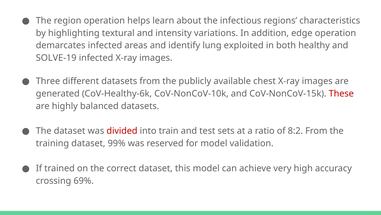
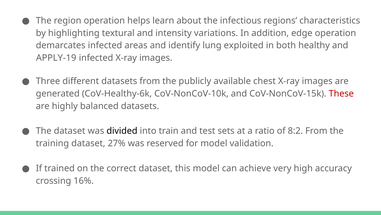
SOLVE-19: SOLVE-19 -> APPLY-19 (56, 58)
divided colour: red -> black (122, 131)
99%: 99% -> 27% (117, 143)
69%: 69% -> 16% (84, 180)
